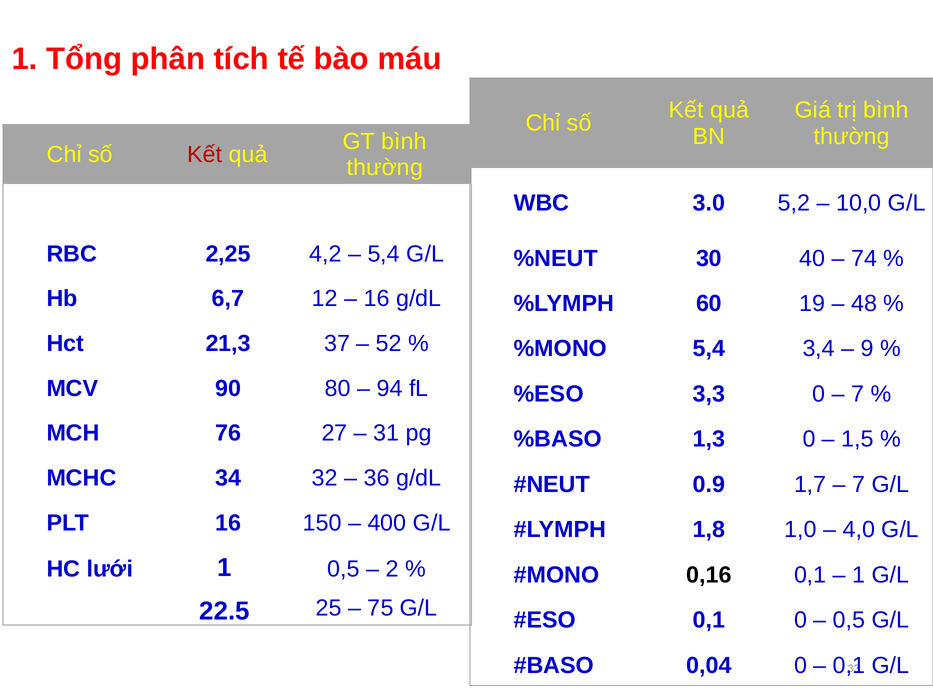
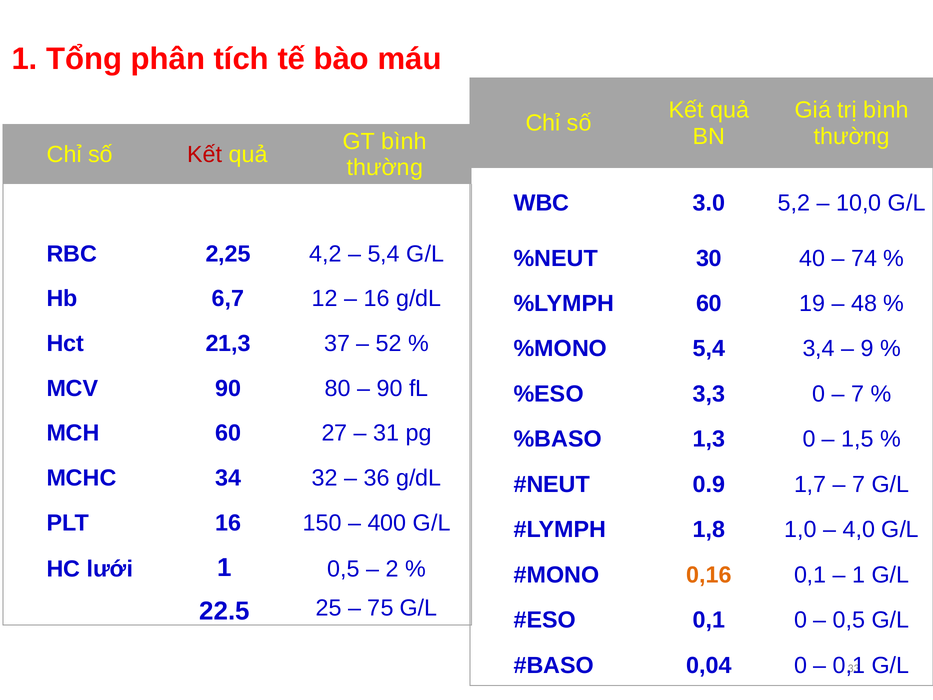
94: 94 -> 90 (390, 388)
MCH 76: 76 -> 60 (228, 433)
0,16 colour: black -> orange (709, 575)
